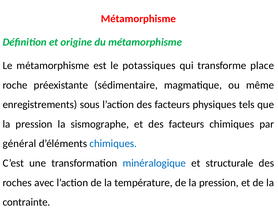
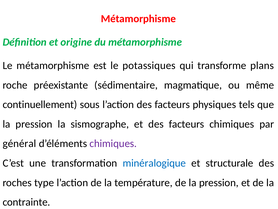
place: place -> plans (262, 65)
enregistrements: enregistrements -> continuellement (40, 104)
chimiques colour: blue -> purple (113, 143)
avec: avec -> type (44, 182)
